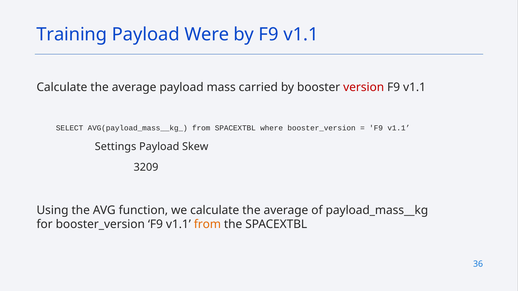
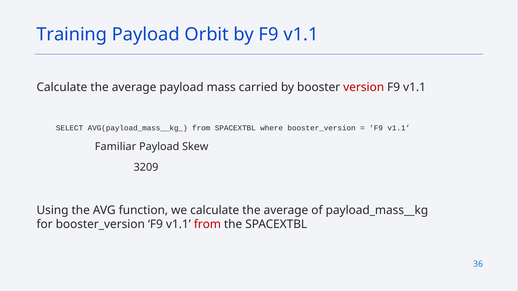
Were: Were -> Orbit (207, 35)
Settings: Settings -> Familiar (116, 147)
from colour: orange -> red (207, 225)
